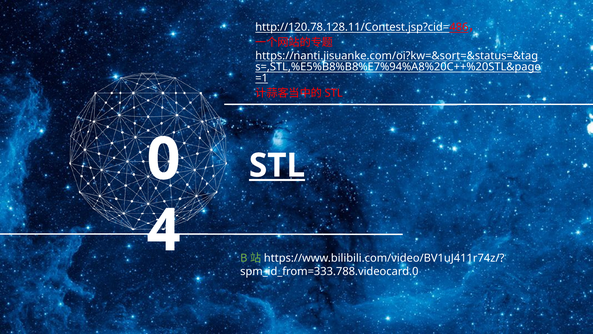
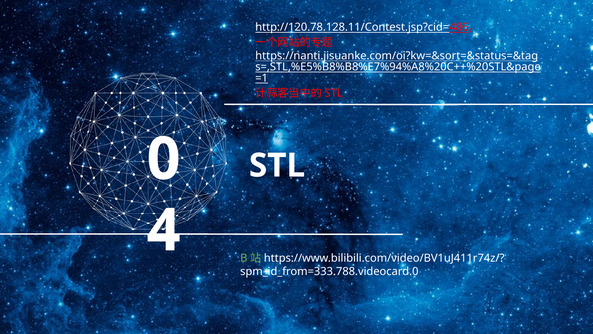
STL underline: present -> none (277, 165)
